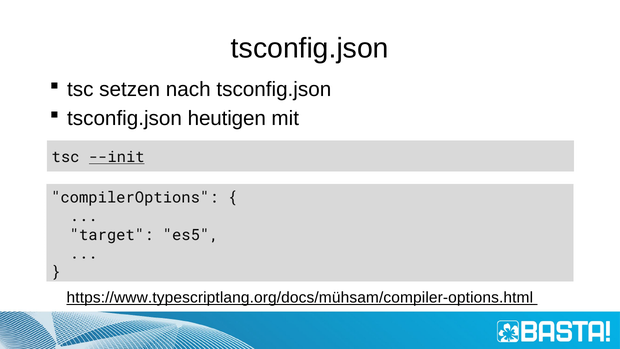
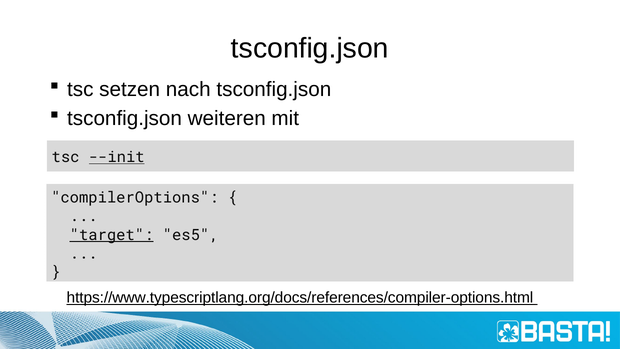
heutigen: heutigen -> weiteren (227, 118)
target underline: none -> present (112, 235)
https://www.typescriptlang.org/docs/mühsam/compiler-options.html: https://www.typescriptlang.org/docs/mühsam/compiler-options.html -> https://www.typescriptlang.org/docs/references/compiler-options.html (300, 297)
